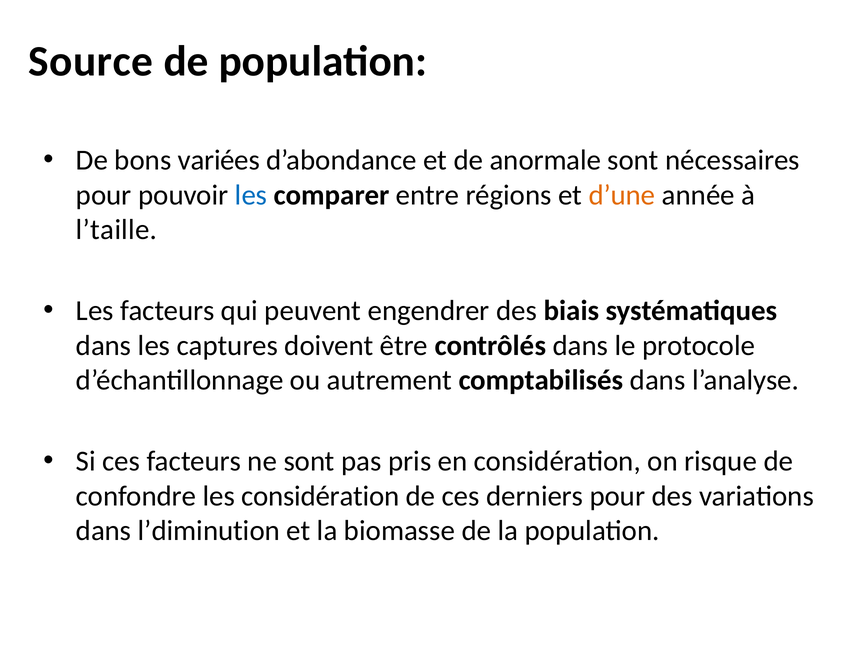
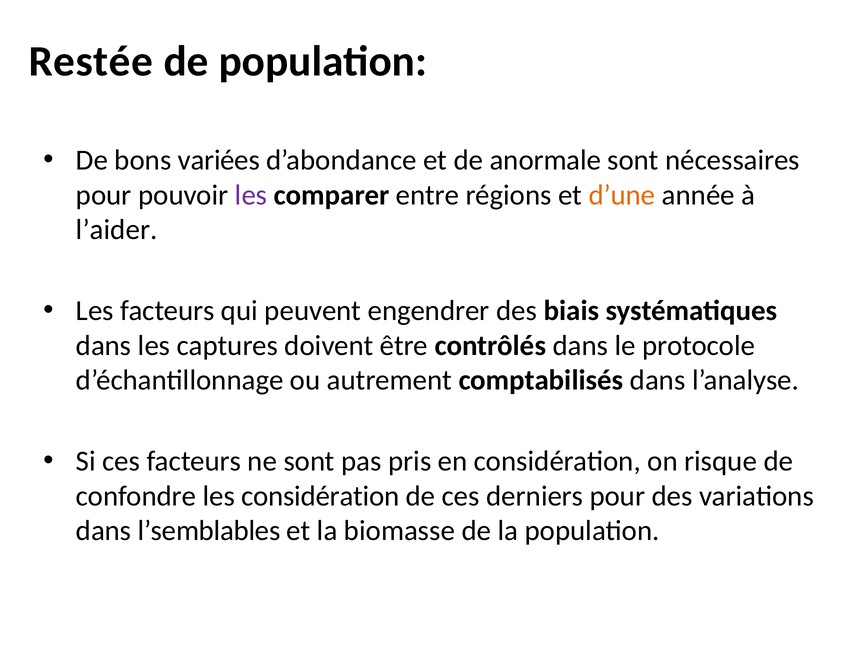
Source: Source -> Restée (91, 61)
les colour: blue -> purple (251, 195)
l’taille: l’taille -> l’aider (117, 230)
l’diminution: l’diminution -> l’semblables (209, 531)
